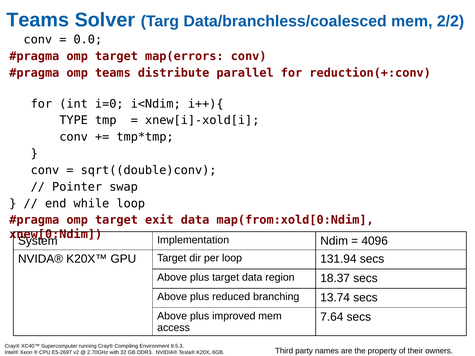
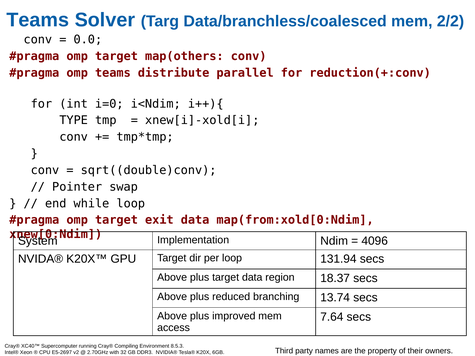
map(errors: map(errors -> map(others (184, 56)
